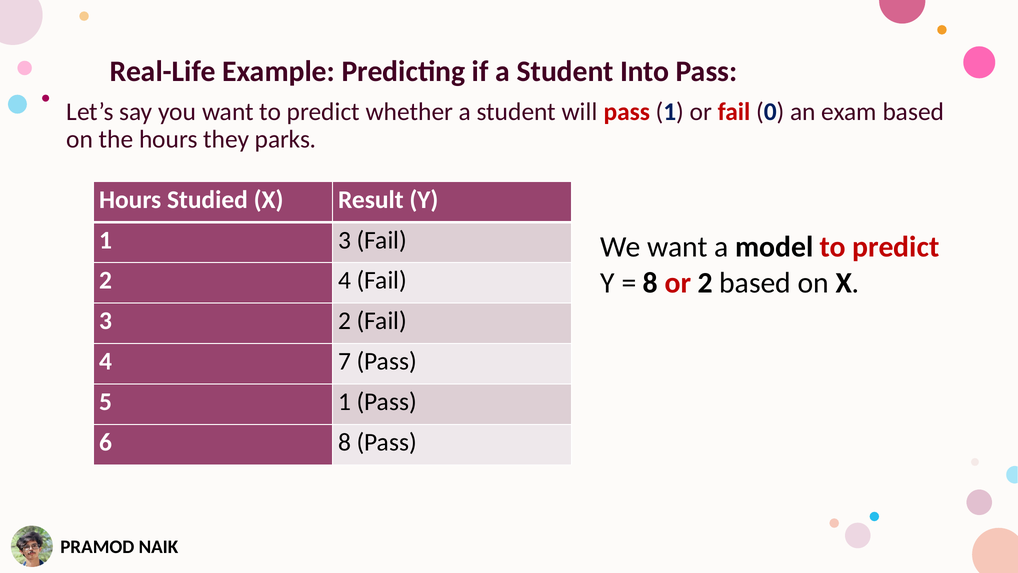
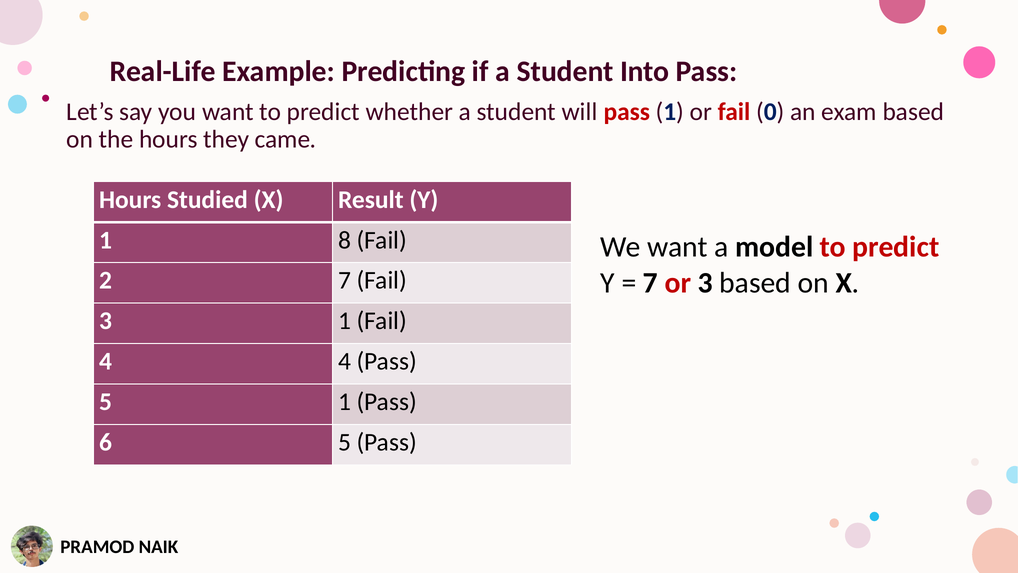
parks: parks -> came (286, 139)
1 3: 3 -> 8 (345, 240)
2 4: 4 -> 7 (345, 280)
8: 8 -> 7 (651, 283)
or 2: 2 -> 3 (705, 283)
3 2: 2 -> 1 (345, 321)
4 7: 7 -> 4 (345, 361)
6 8: 8 -> 5 (345, 442)
